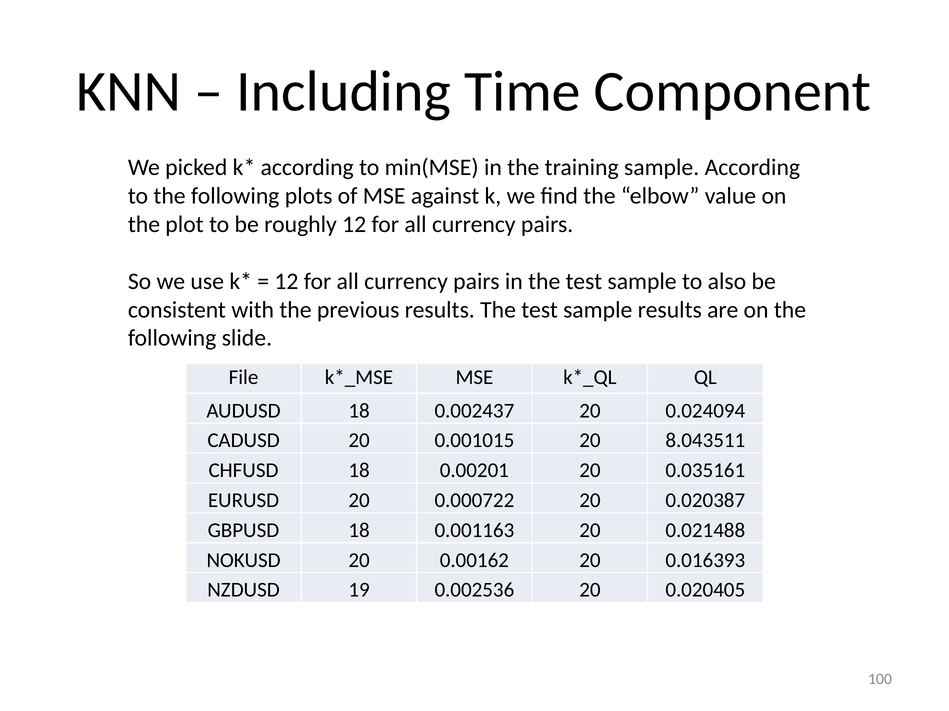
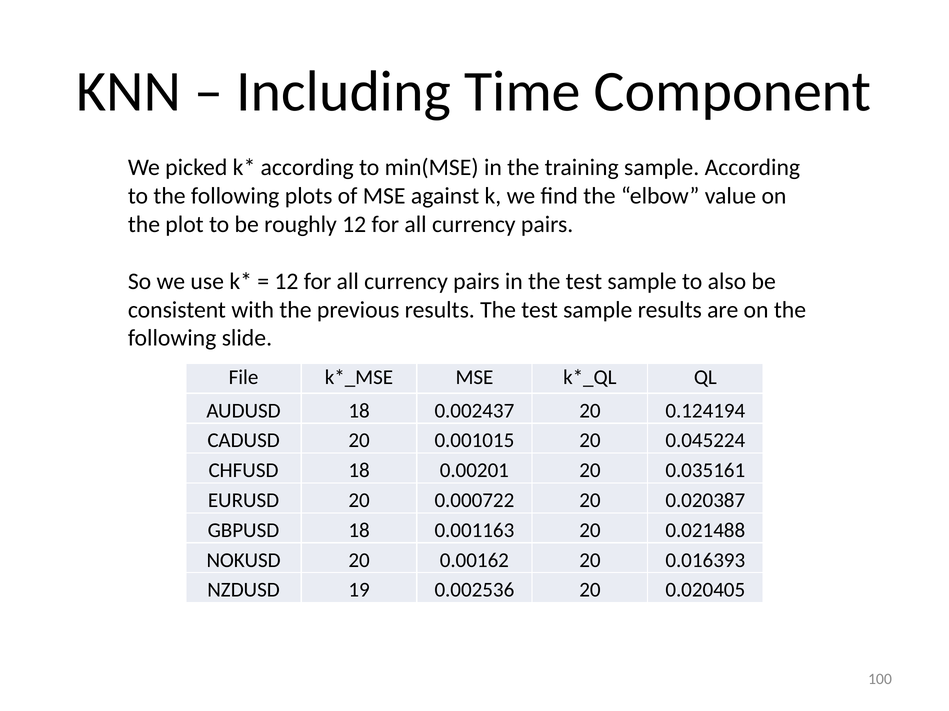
0.024094: 0.024094 -> 0.124194 (705, 411)
8.043511: 8.043511 -> 0.045224 (705, 441)
